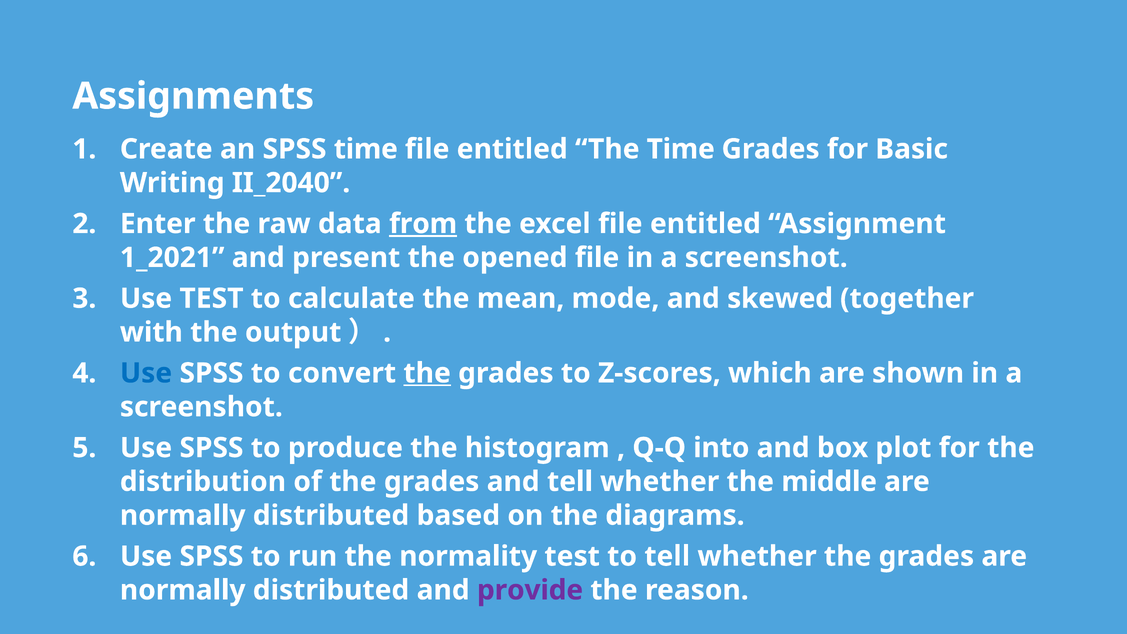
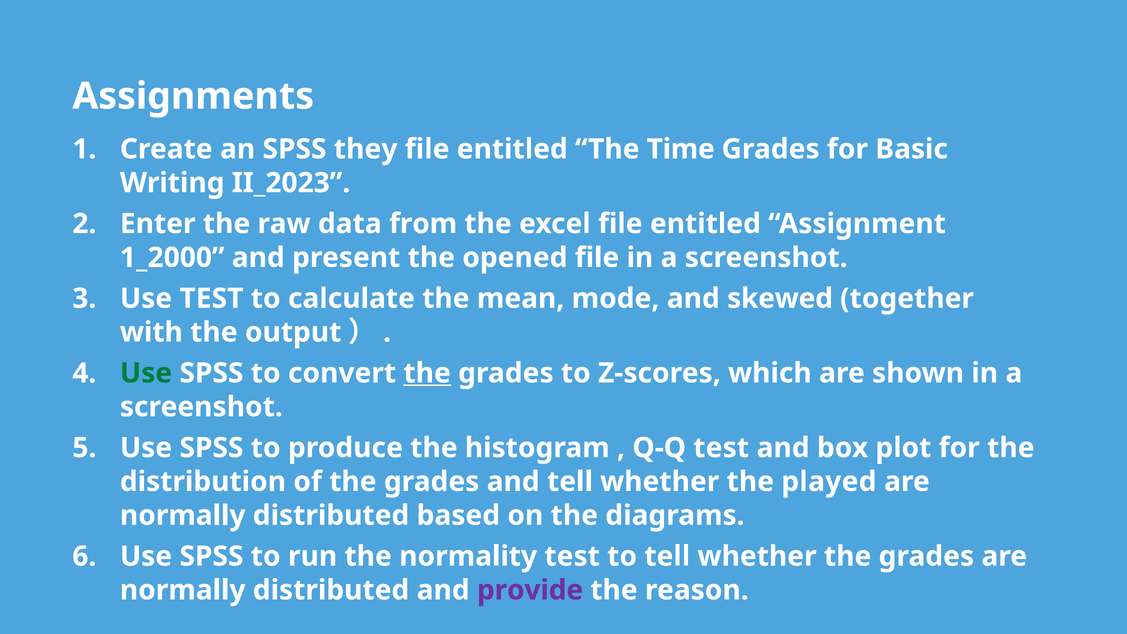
SPSS time: time -> they (366, 149)
II_2040: II_2040 -> II_2023 (291, 183)
from underline: present -> none (423, 224)
1_2021: 1_2021 -> 1_2000 (172, 258)
Use colour: blue -> green (146, 373)
Q-Q into: into -> test (721, 448)
middle: middle -> played (829, 482)
